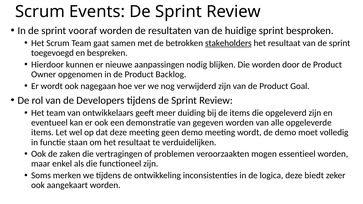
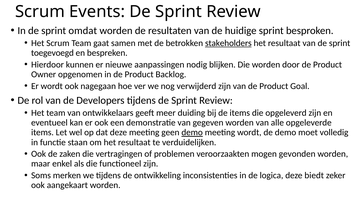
vooraf: vooraf -> omdat (83, 31)
demo underline: none -> present (192, 133)
essentieel: essentieel -> gevonden (297, 154)
